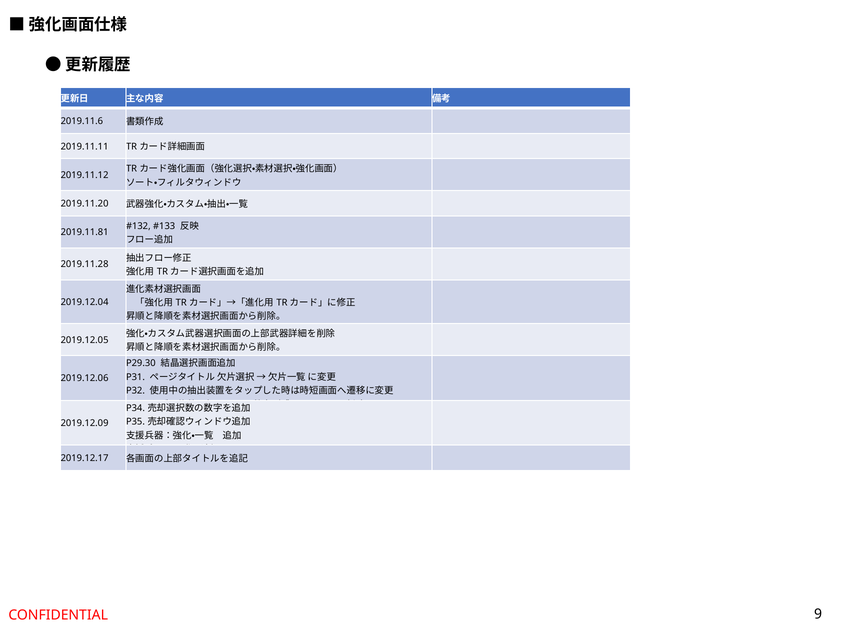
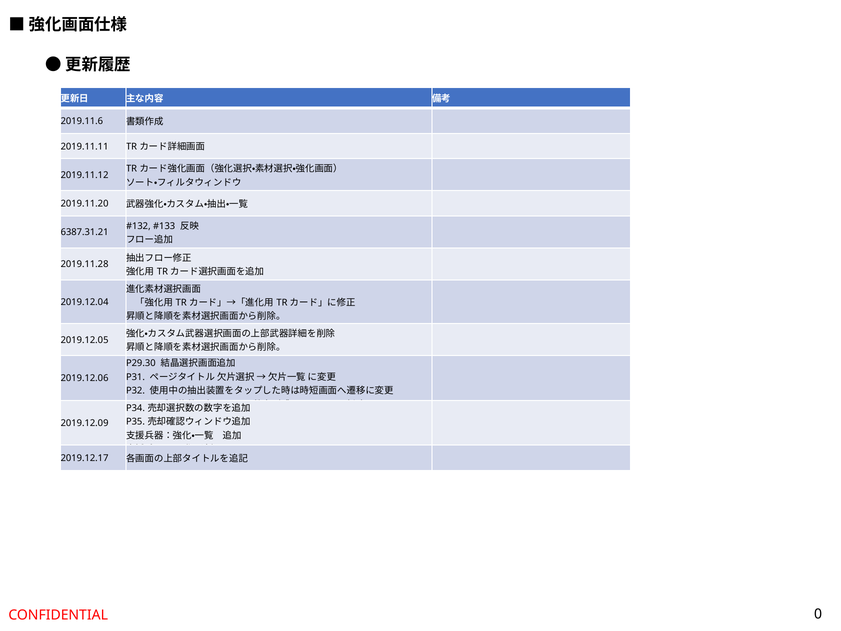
2019.11.81: 2019.11.81 -> 6387.31.21 (85, 232)
9: 9 -> 0 (818, 614)
